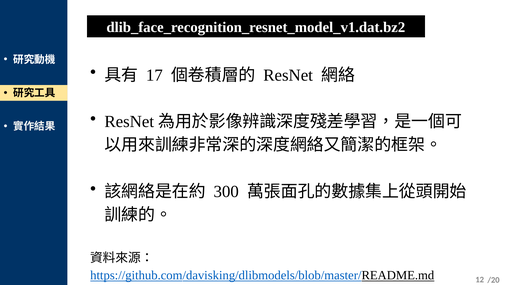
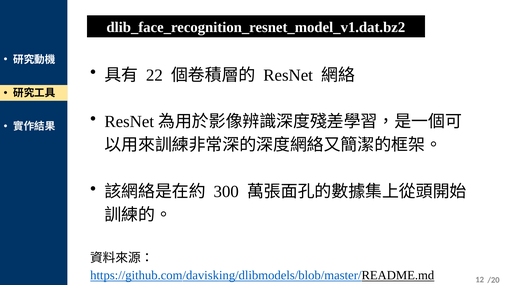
17: 17 -> 22 (154, 75)
